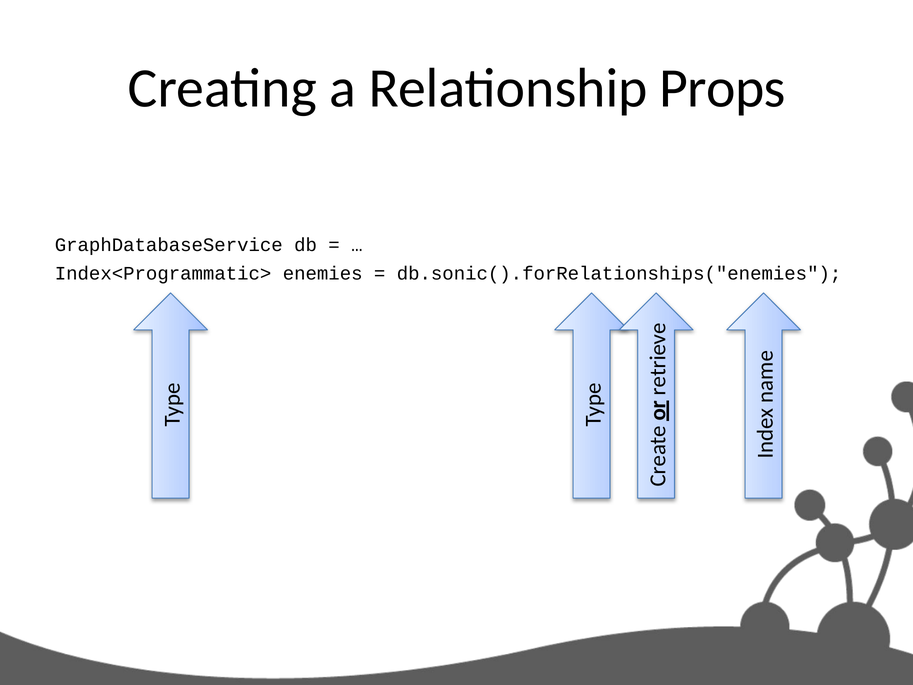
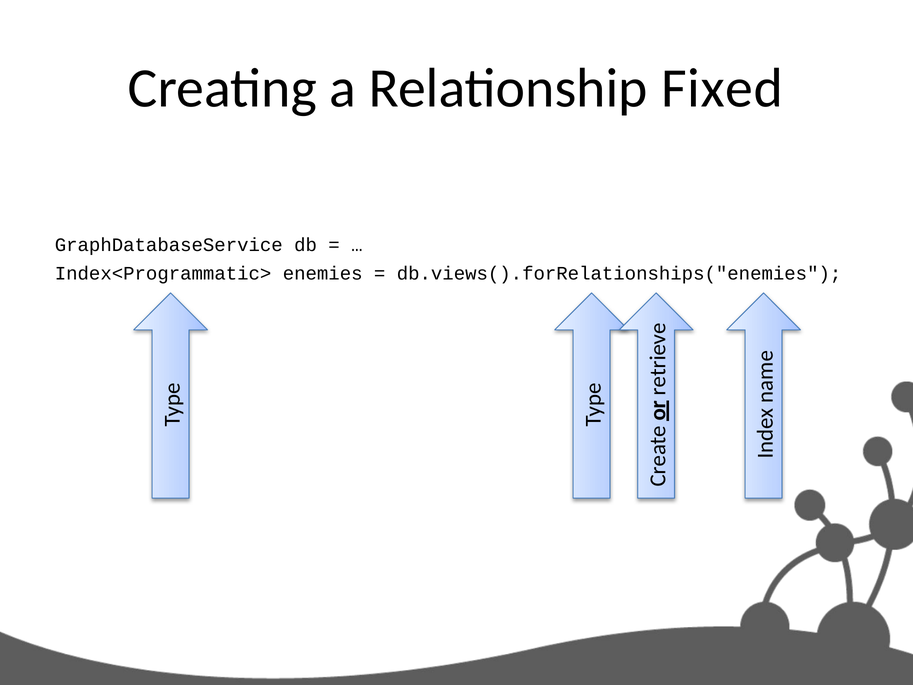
Props: Props -> Fixed (722, 88)
db.sonic().forRelationships("enemies: db.sonic().forRelationships("enemies -> db.views().forRelationships("enemies (619, 273)
